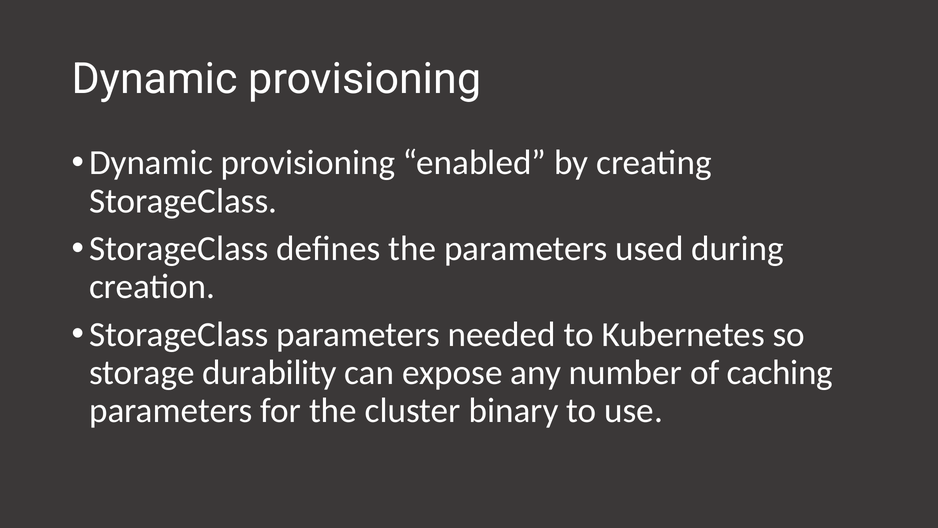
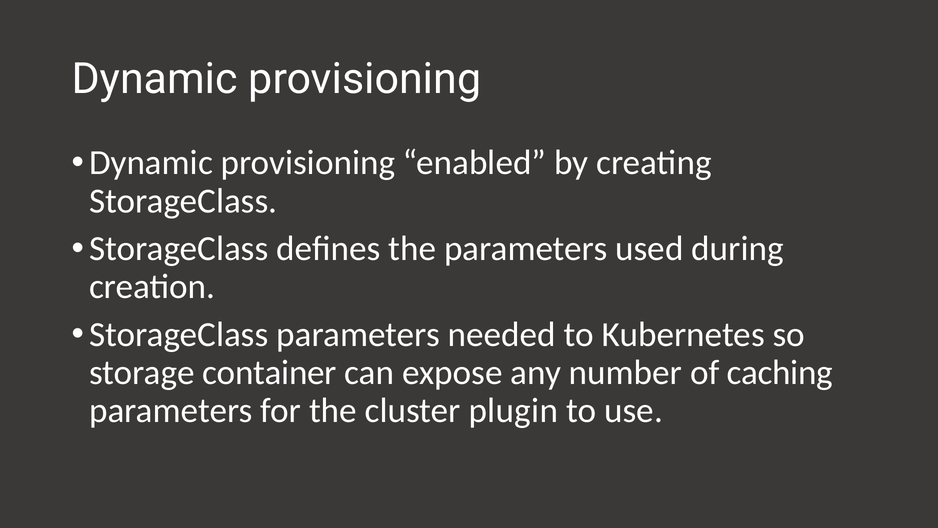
durability: durability -> container (270, 372)
binary: binary -> plugin (513, 410)
